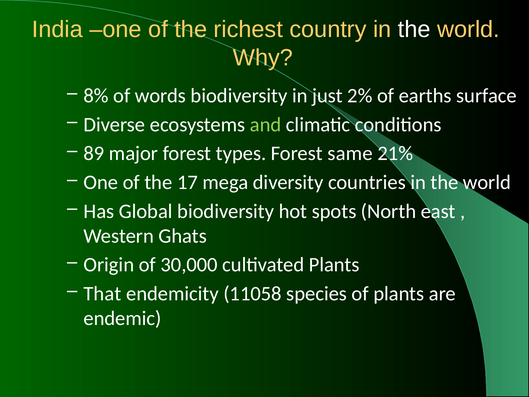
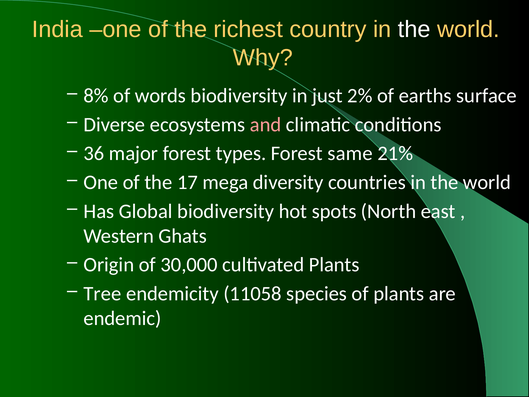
and colour: light green -> pink (266, 125)
89: 89 -> 36 (94, 153)
That: That -> Tree (102, 293)
